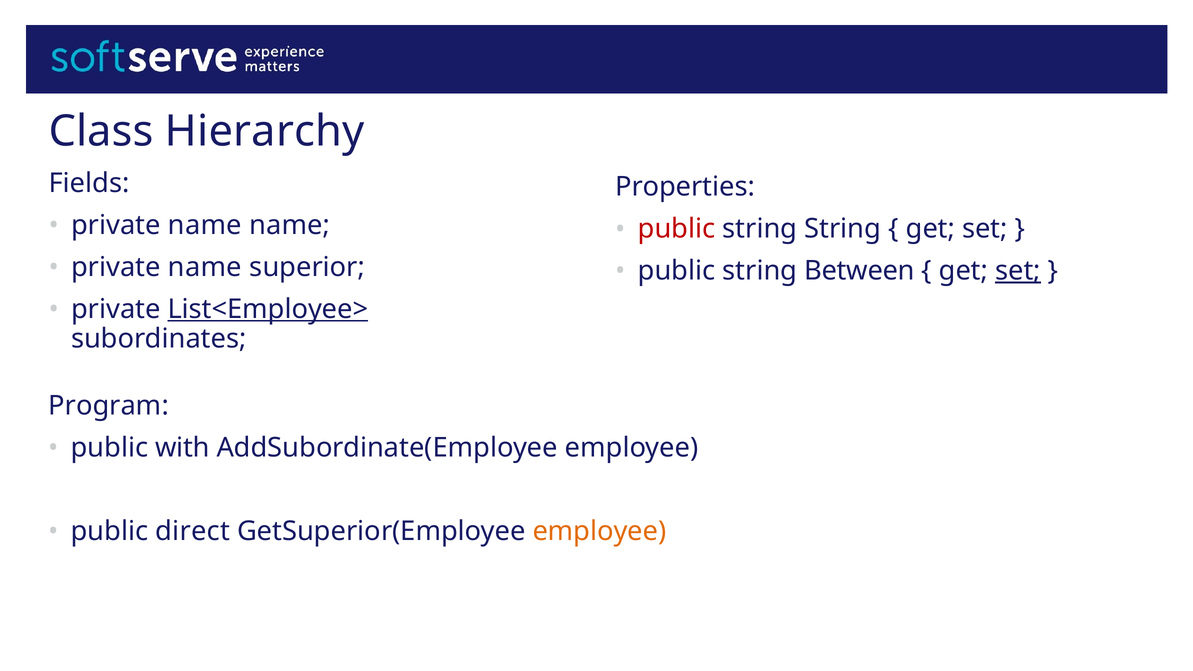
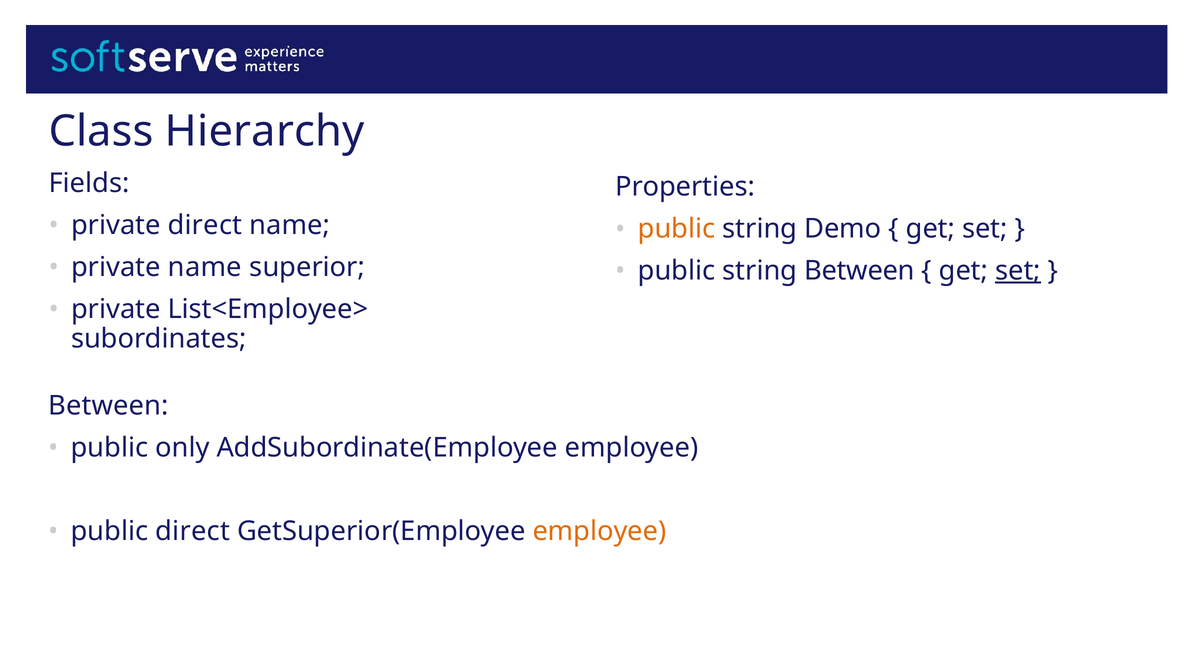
name: name -> direct (205, 225)
public colour: red -> orange (677, 229)
string String: String -> Demo (843, 229)
List<Employee> underline: present -> none (268, 309)
Program: Program -> Between (109, 406)
with: with -> only (182, 448)
